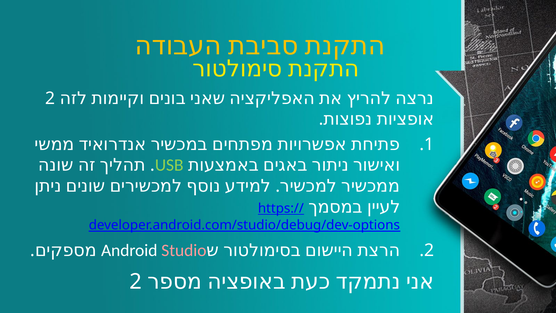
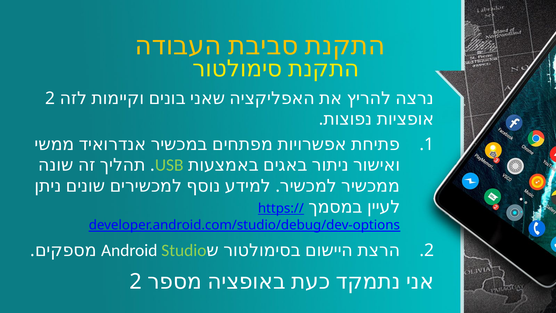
Studio colour: pink -> light green (184, 250)
